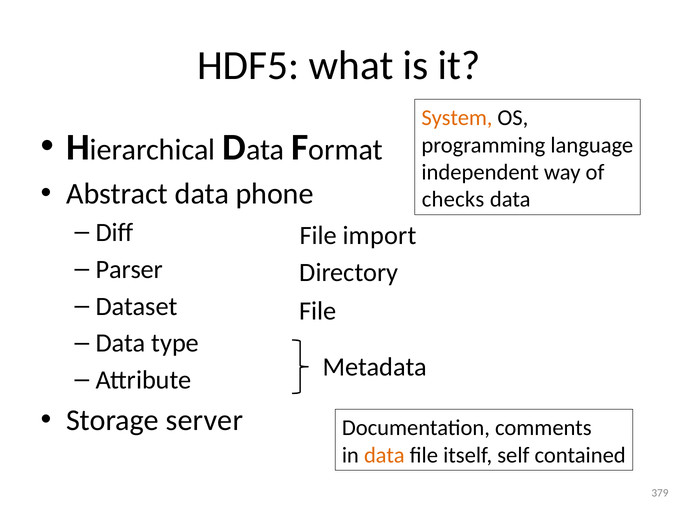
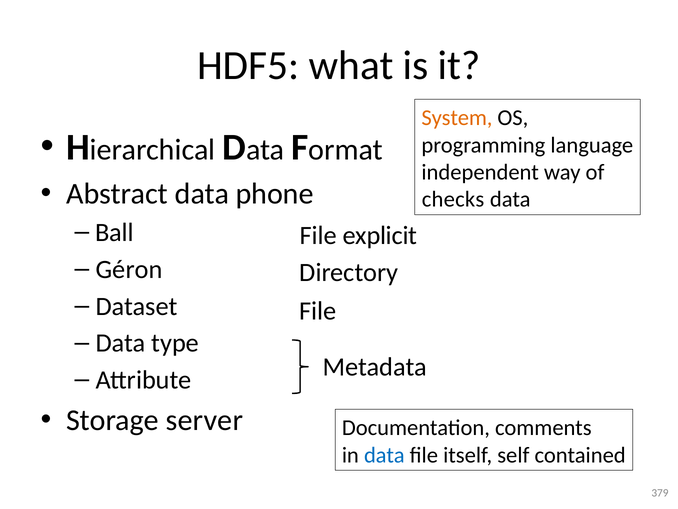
Diff: Diff -> Ball (115, 232)
import: import -> explicit (380, 235)
Parser: Parser -> Géron (129, 269)
data colour: orange -> blue (384, 455)
